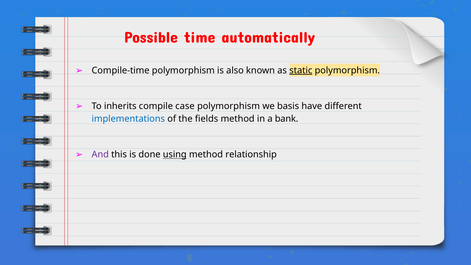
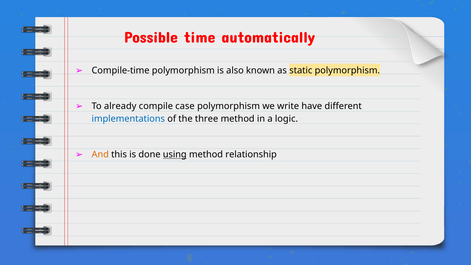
static underline: present -> none (301, 70)
inherits: inherits -> already (120, 106)
basis: basis -> write (288, 106)
fields: fields -> three (207, 119)
bank: bank -> logic (286, 119)
And colour: purple -> orange (100, 155)
